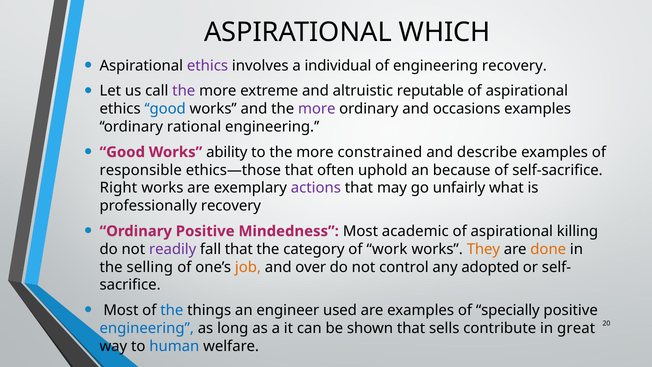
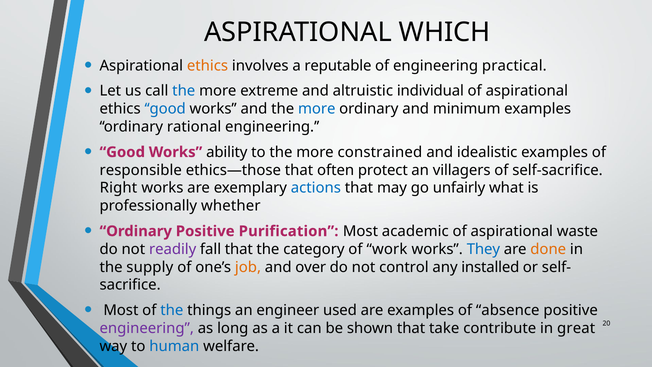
ethics colour: purple -> orange (207, 66)
individual: individual -> reputable (338, 66)
engineering recovery: recovery -> practical (514, 66)
the colour: purple -> blue (184, 91)
reputable: reputable -> individual (430, 91)
more colour: purple -> blue (317, 109)
occasions: occasions -> minimum (467, 109)
describe: describe -> idealistic (487, 152)
uphold: uphold -> protect (383, 170)
because: because -> villagers (462, 170)
actions colour: purple -> blue (316, 188)
professionally recovery: recovery -> whether (231, 206)
Mindedness: Mindedness -> Purification (289, 231)
killing: killing -> waste (577, 231)
They colour: orange -> blue (483, 249)
selling: selling -> supply (150, 267)
adopted: adopted -> installed (490, 267)
specially: specially -> absence (508, 310)
engineering colour: blue -> purple (147, 328)
sells: sells -> take (444, 328)
